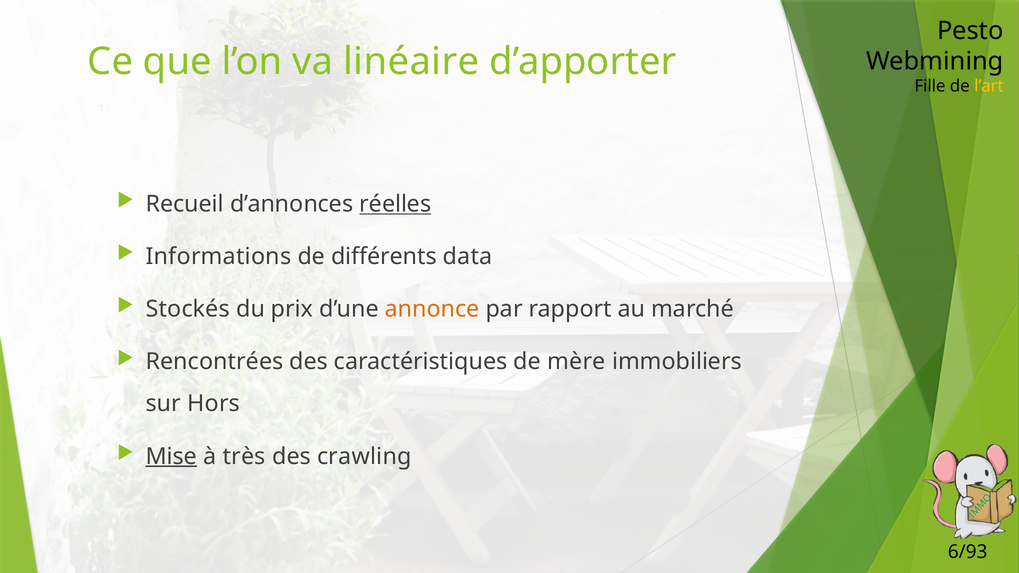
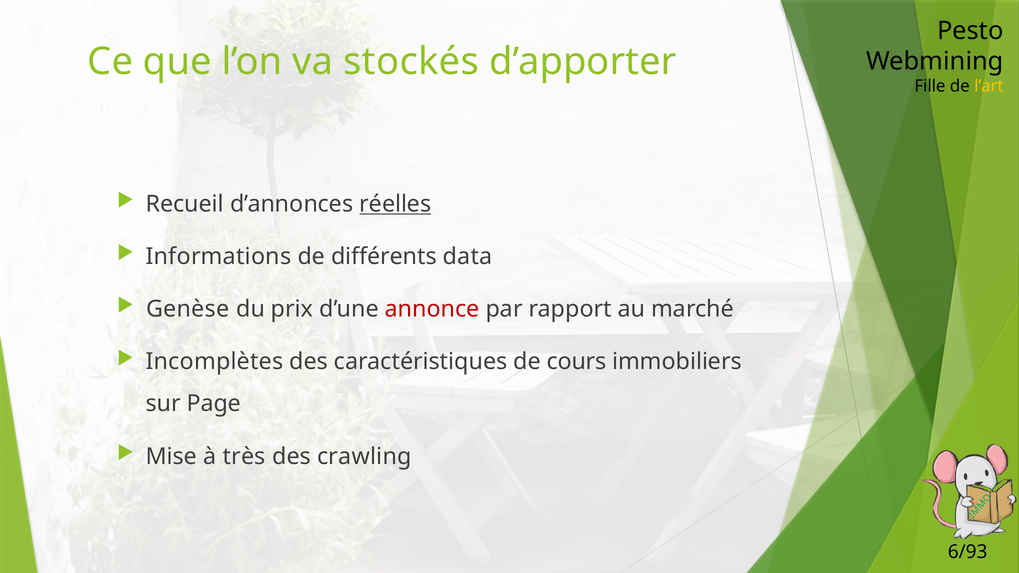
linéaire: linéaire -> stockés (411, 62)
Stockés: Stockés -> Genèse (188, 309)
annonce colour: orange -> red (432, 309)
Rencontrées: Rencontrées -> Incomplètes (214, 362)
mère: mère -> cours (577, 362)
Hors: Hors -> Page (214, 404)
Mise underline: present -> none (171, 456)
